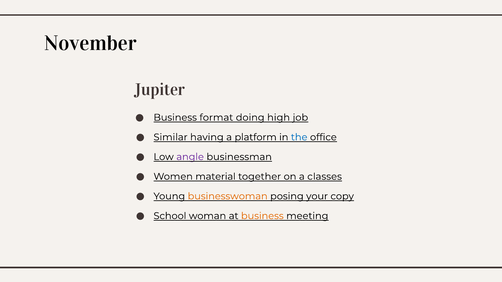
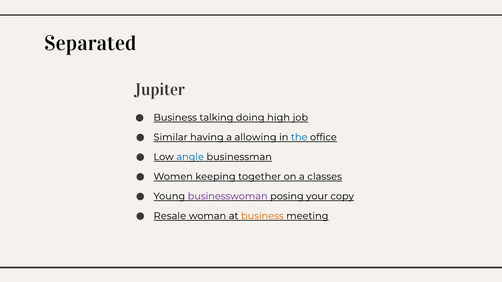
November: November -> Separated (90, 43)
format: format -> talking (216, 118)
platform: platform -> allowing (256, 137)
angle colour: purple -> blue (190, 157)
material: material -> keeping (215, 177)
businesswoman colour: orange -> purple (228, 196)
School: School -> Resale (170, 216)
